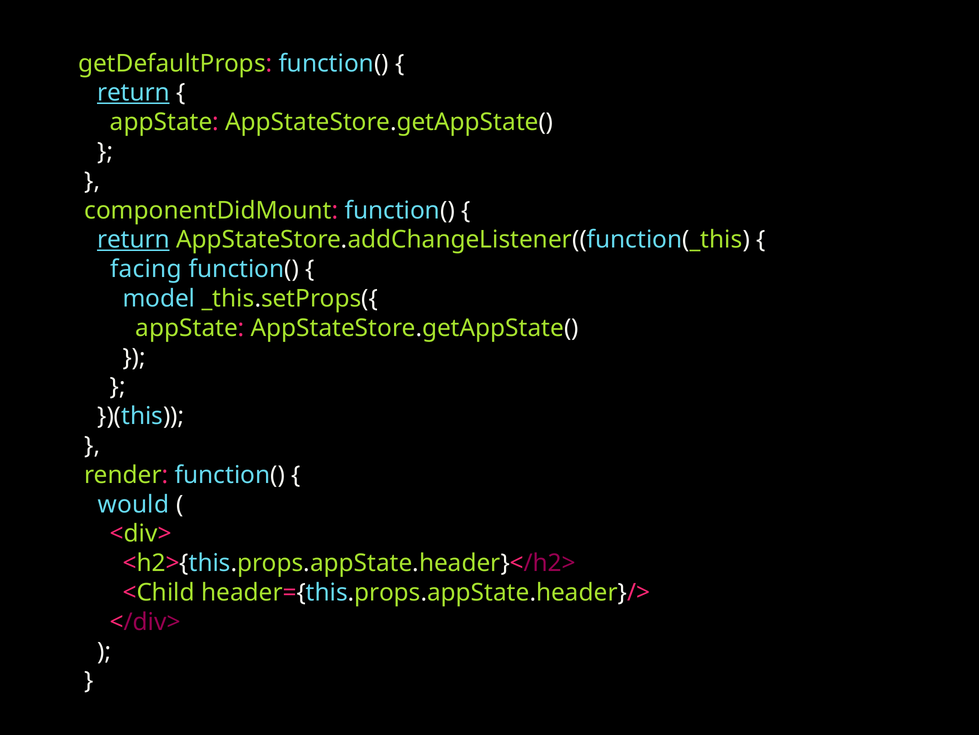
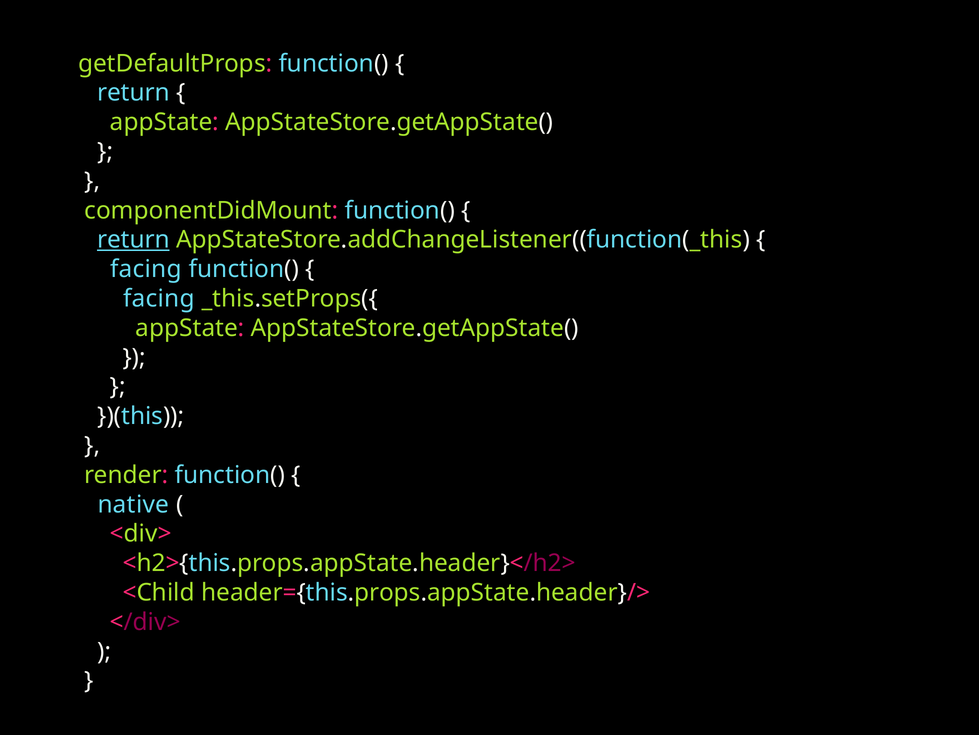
return underline: present -> none (134, 93)
model: model -> facing (159, 298)
would: would -> native (133, 504)
